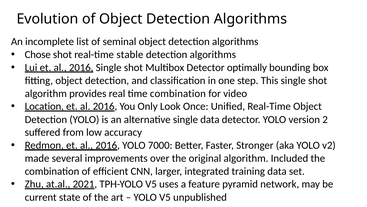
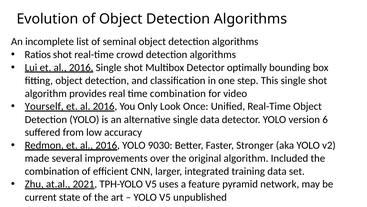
Chose: Chose -> Ratios (38, 54)
stable: stable -> crowd (130, 54)
Location: Location -> Yourself (44, 106)
2: 2 -> 6 (325, 119)
7000: 7000 -> 9030 (160, 145)
